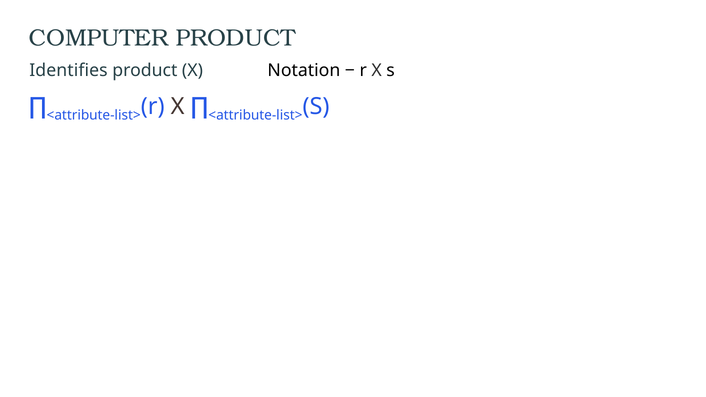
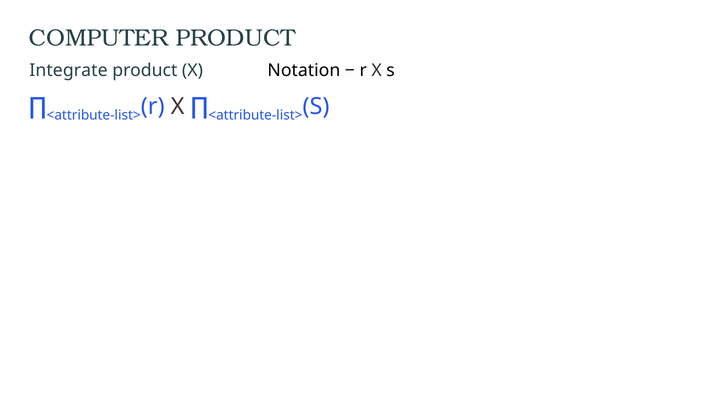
Identifies: Identifies -> Integrate (68, 70)
